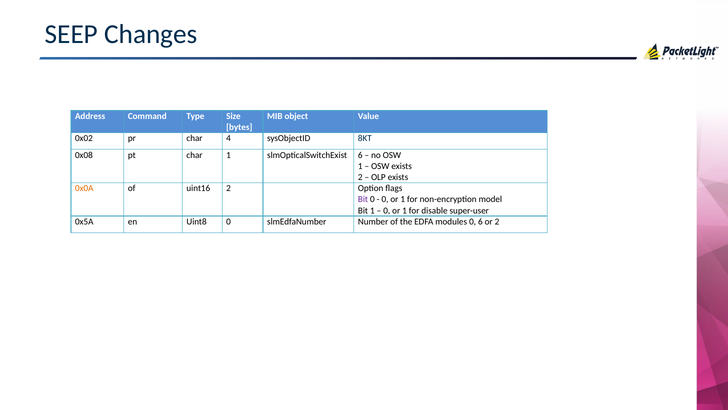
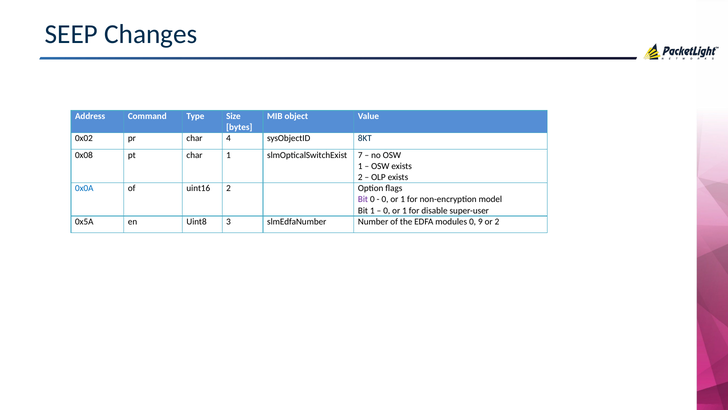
slmOpticalSwitchExist 6: 6 -> 7 (360, 155)
0x0A colour: orange -> blue (84, 188)
Uint8 0: 0 -> 3 (228, 221)
0 6: 6 -> 9 (480, 221)
